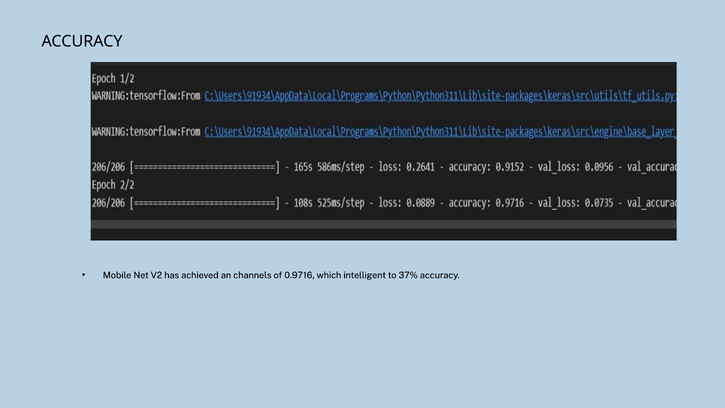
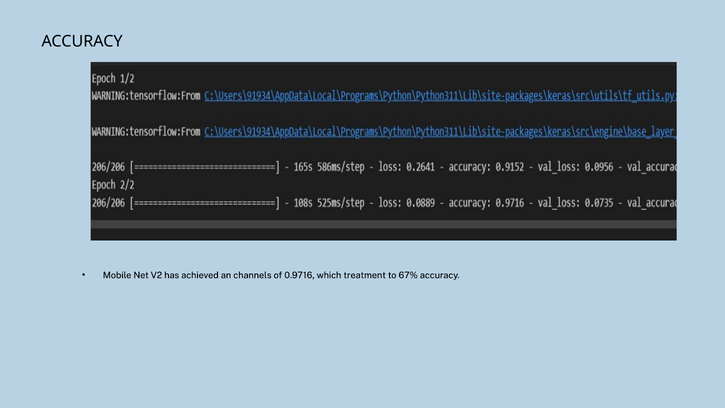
intelligent: intelligent -> treatment (365, 275)
37%: 37% -> 67% (408, 275)
